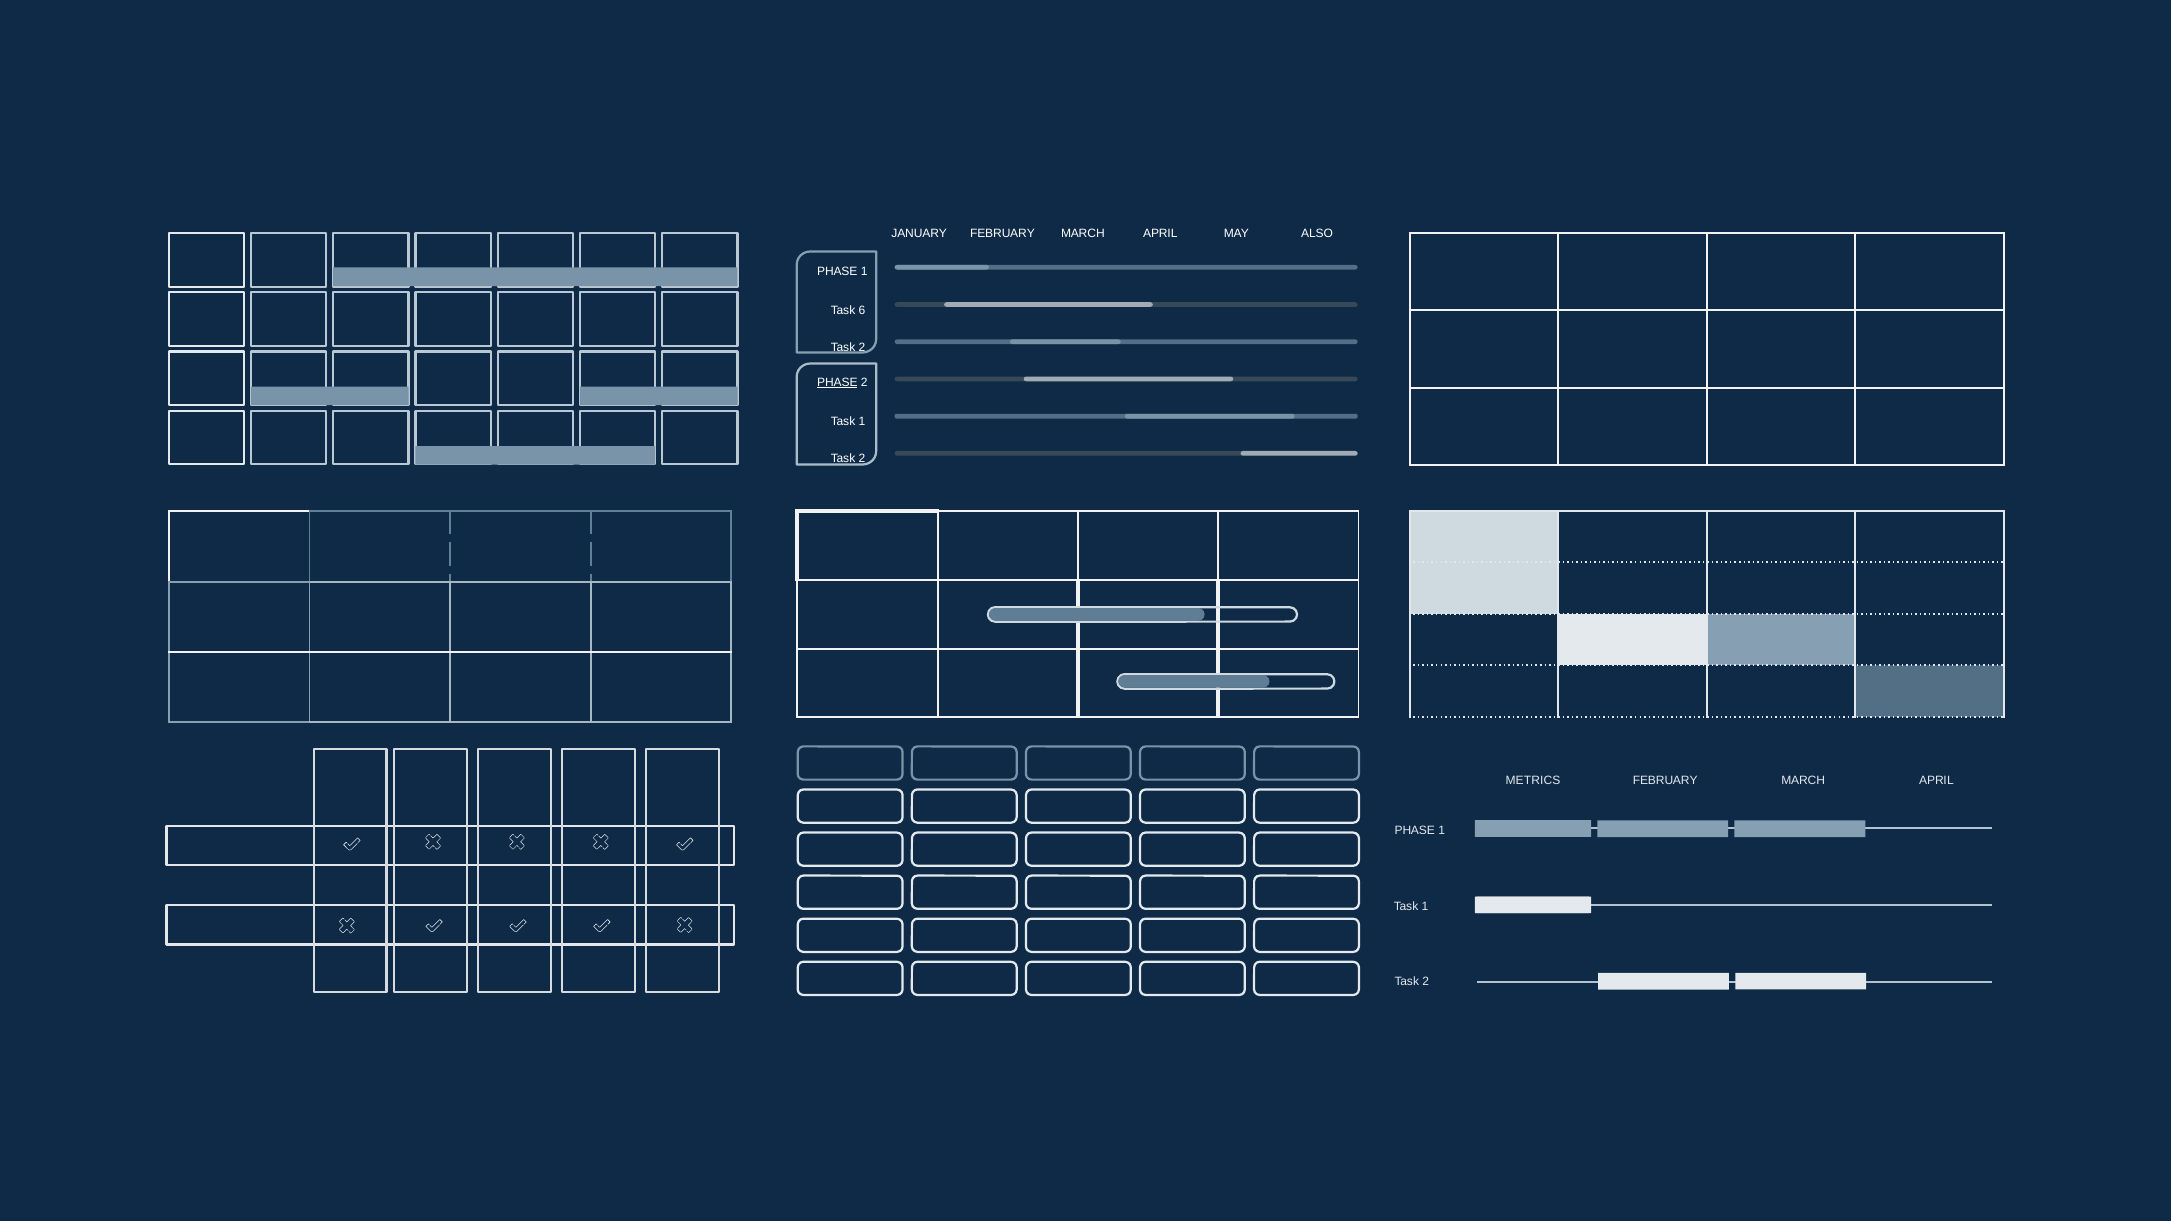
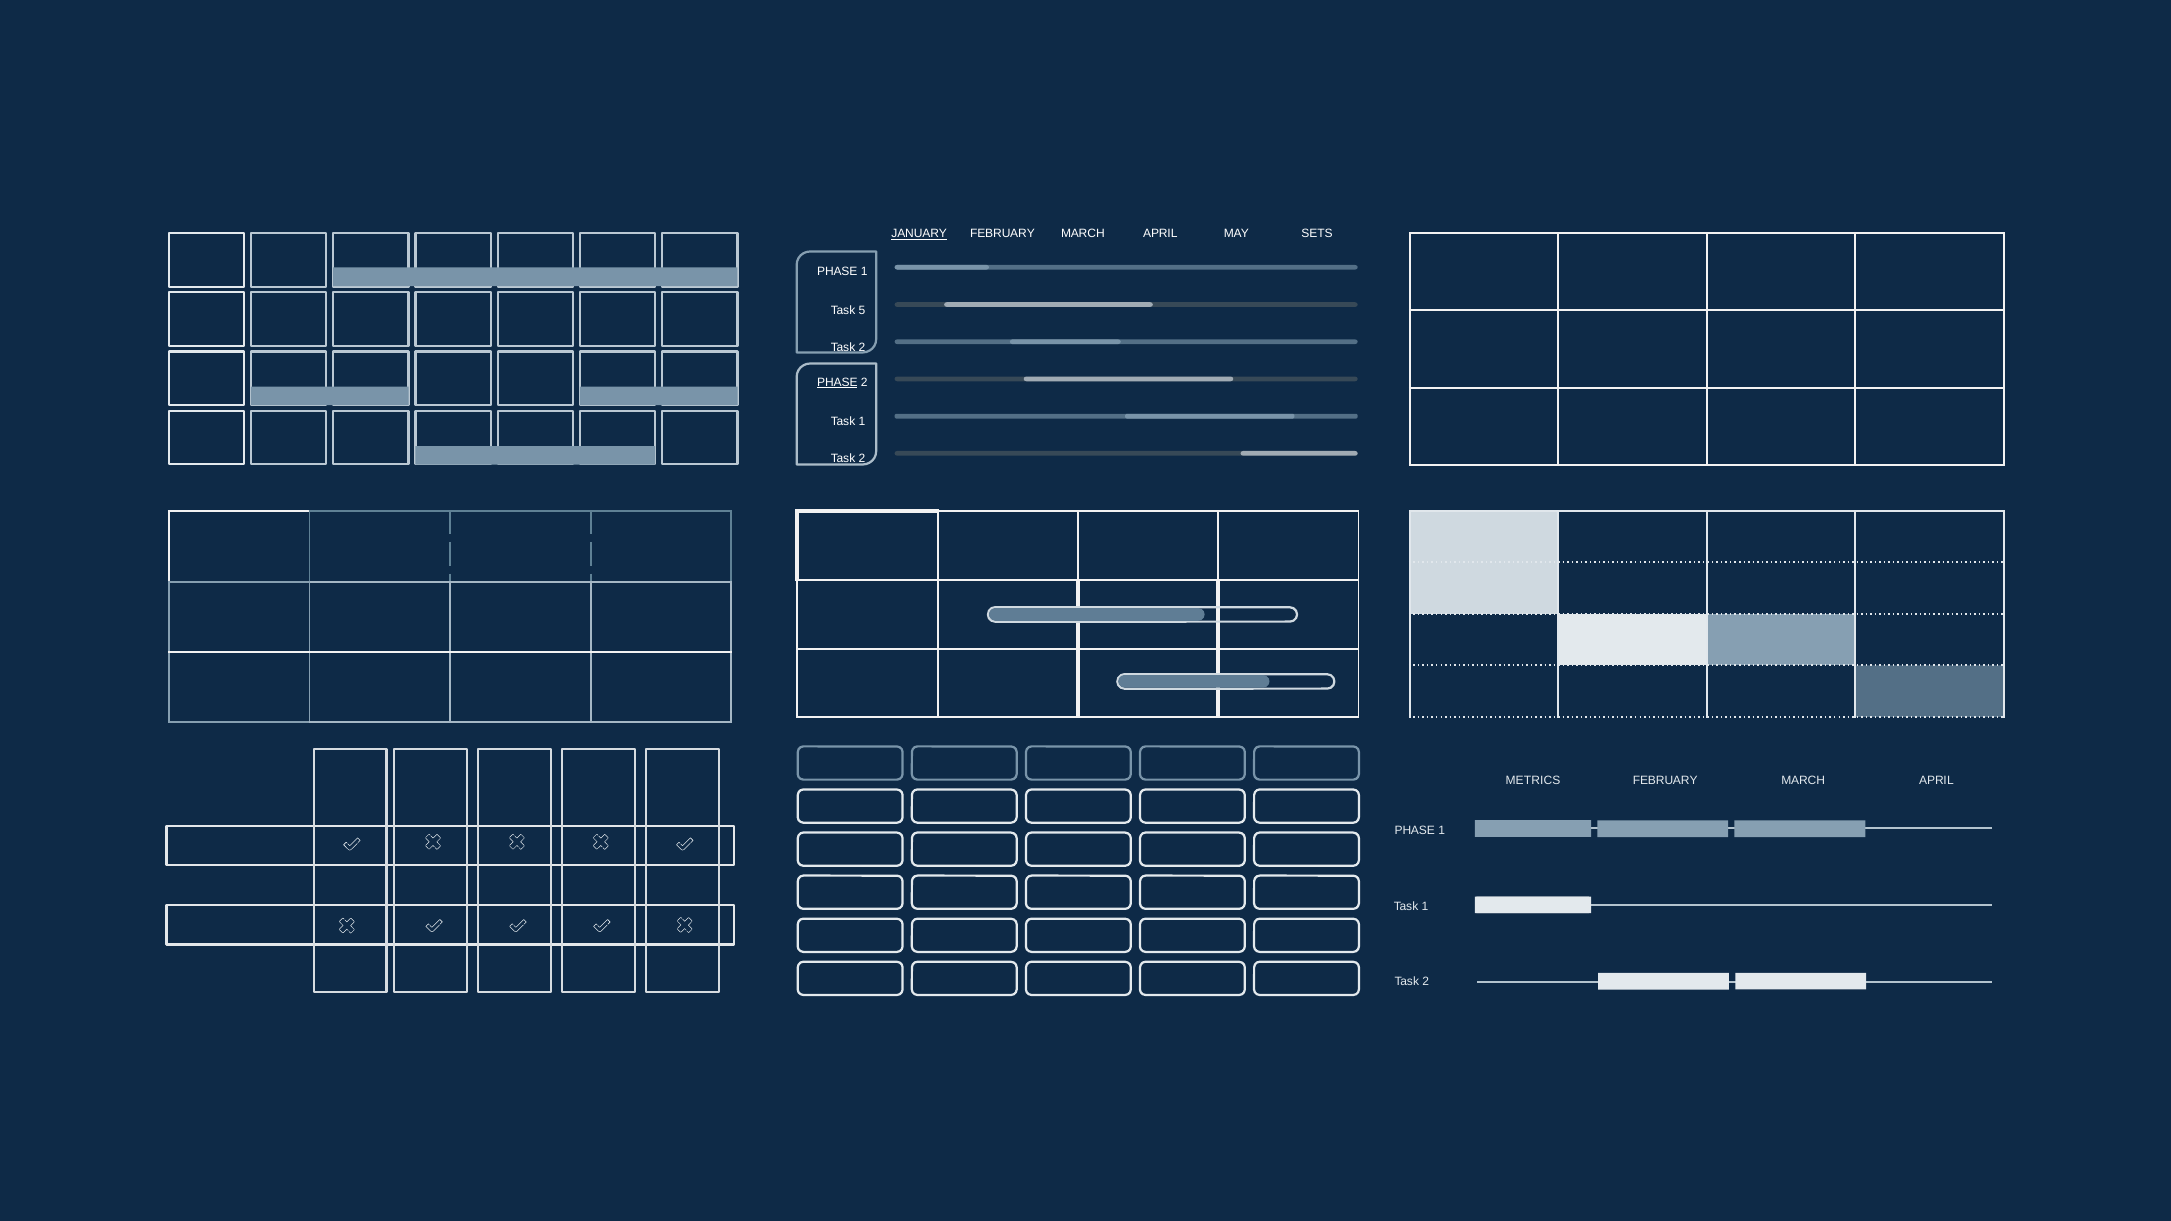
JANUARY underline: none -> present (919, 234)
ALSO: ALSO -> SETS (1317, 234)
6: 6 -> 5 (862, 310)
